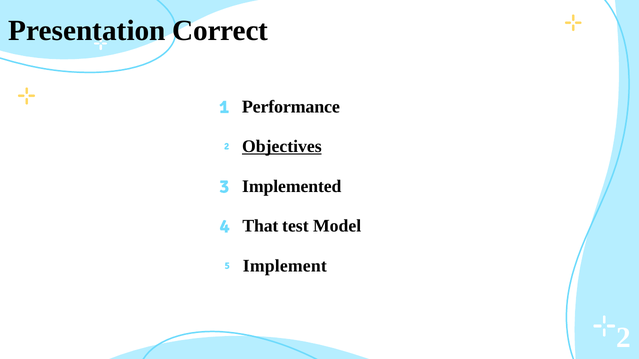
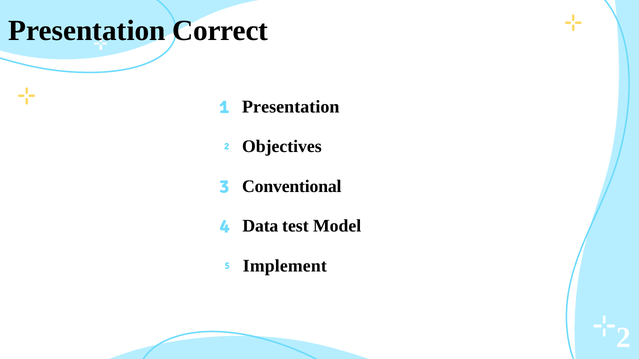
1 Performance: Performance -> Presentation (291, 107)
Objectives underline: present -> none (282, 147)
Implemented: Implemented -> Conventional (292, 186)
That: That -> Data (260, 226)
